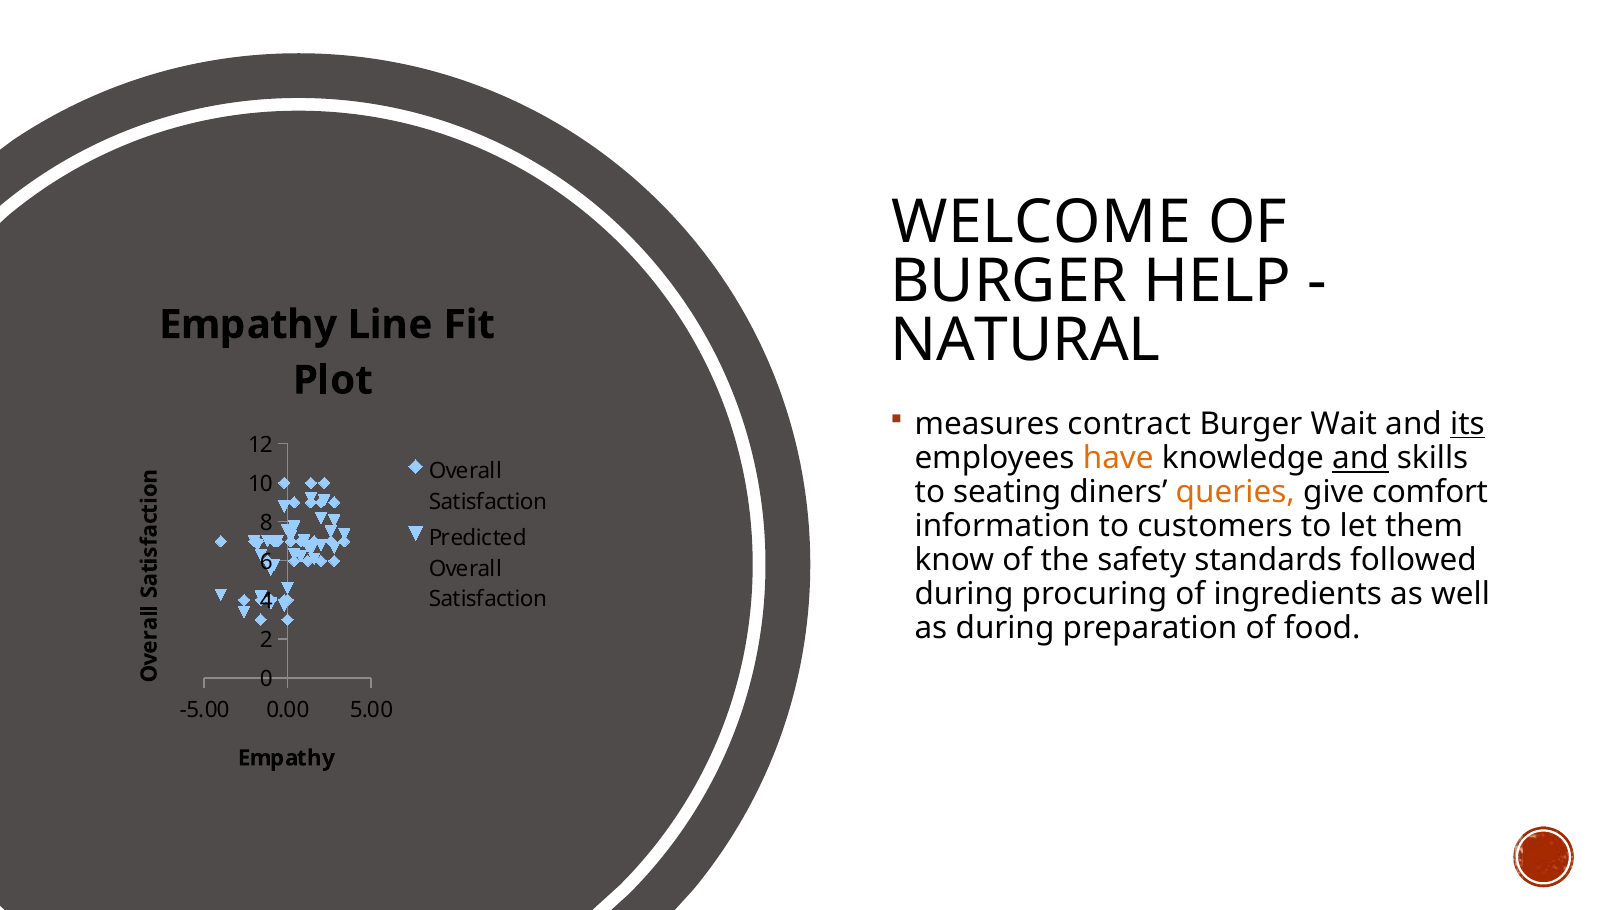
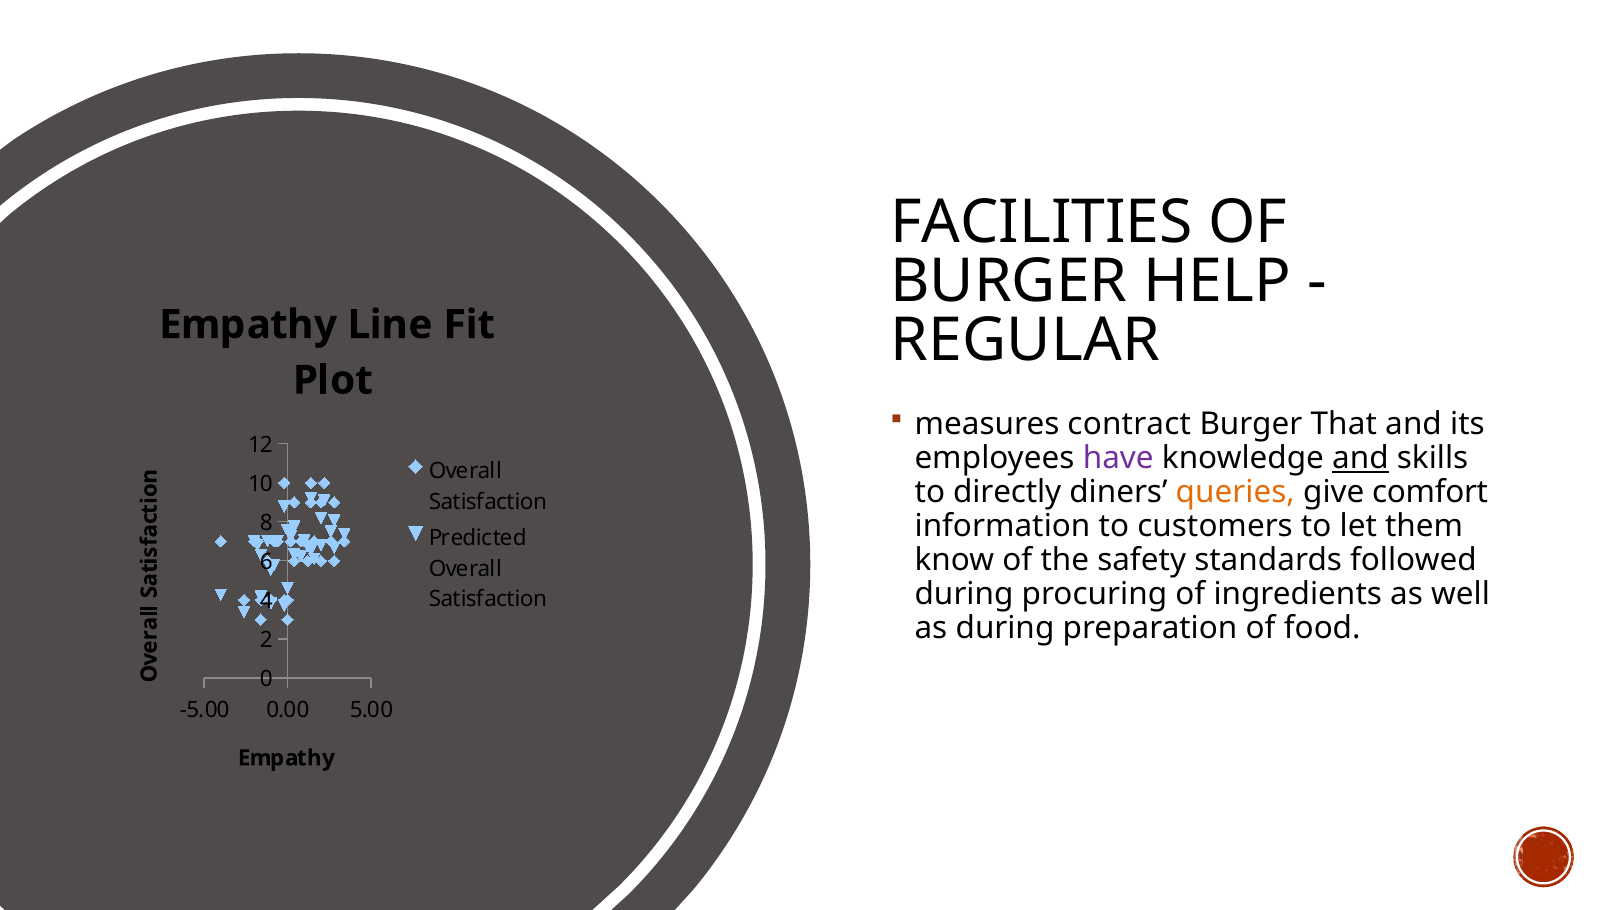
WELCOME: WELCOME -> FACILITIES (1042, 223)
NATURAL: NATURAL -> REGULAR (1025, 341)
Wait: Wait -> That (1344, 424)
its underline: present -> none (1467, 424)
have colour: orange -> purple (1118, 458)
seating: seating -> directly (1007, 492)
